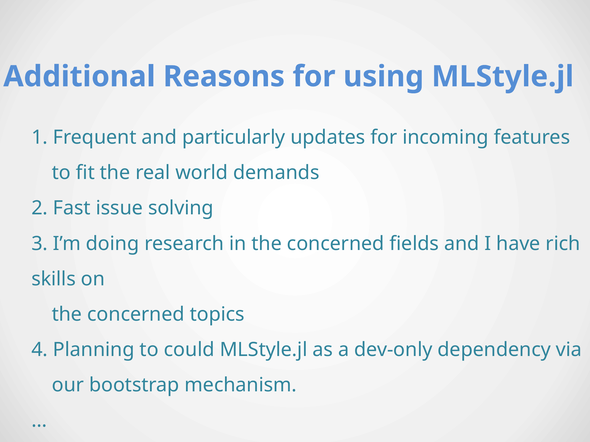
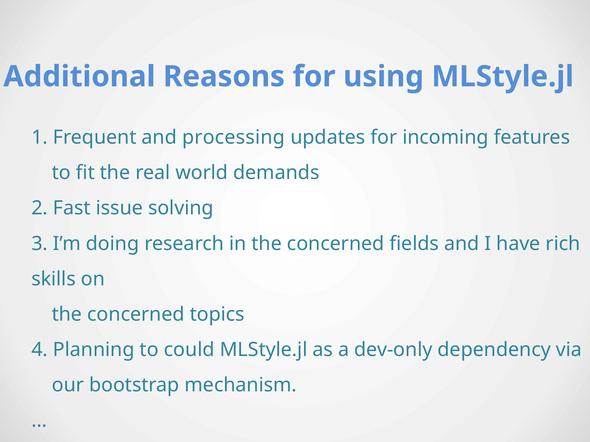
particularly: particularly -> processing (234, 138)
